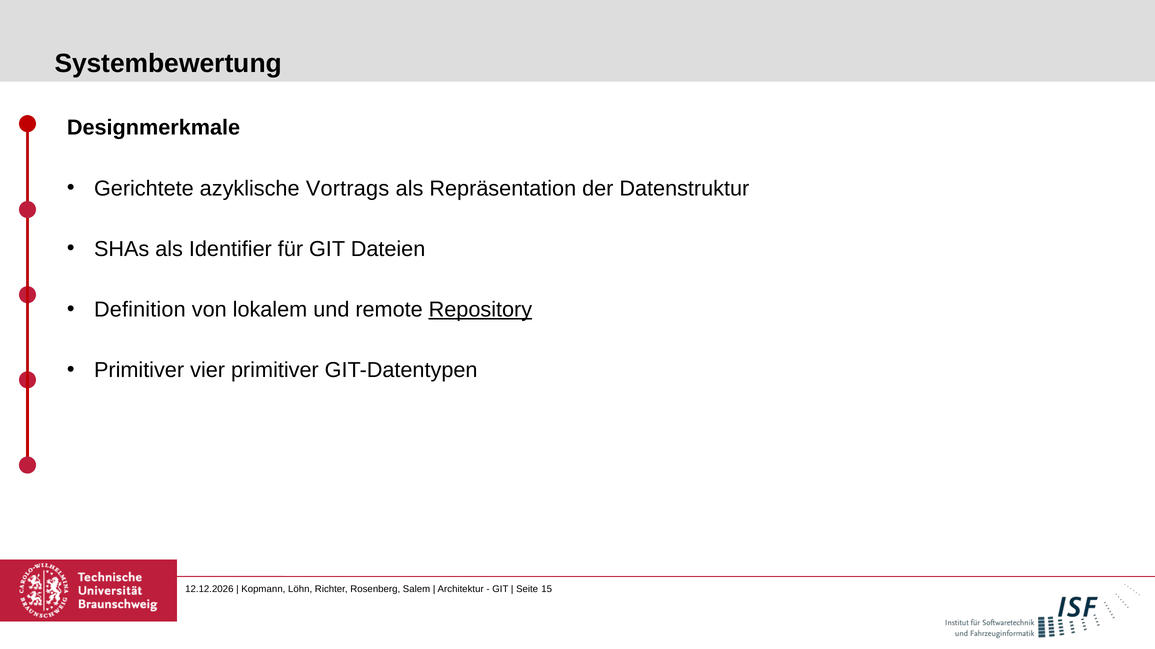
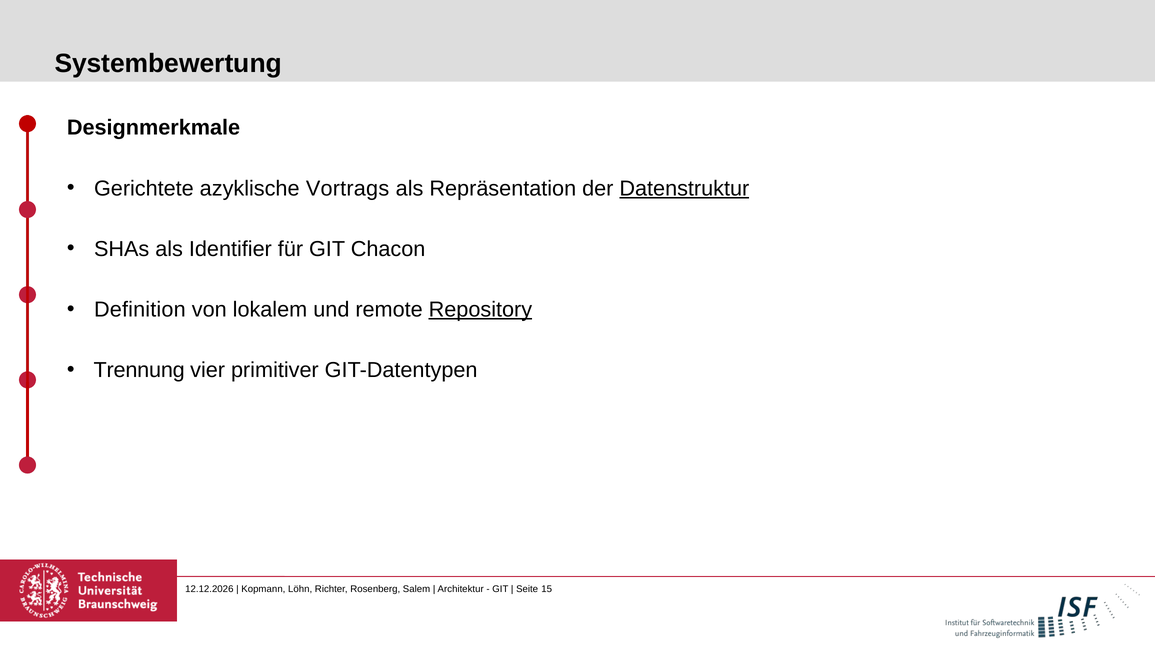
Datenstruktur underline: none -> present (684, 189)
Dateien: Dateien -> Chacon (388, 249)
Primitiver: Primitiver -> Trennung (139, 371)
